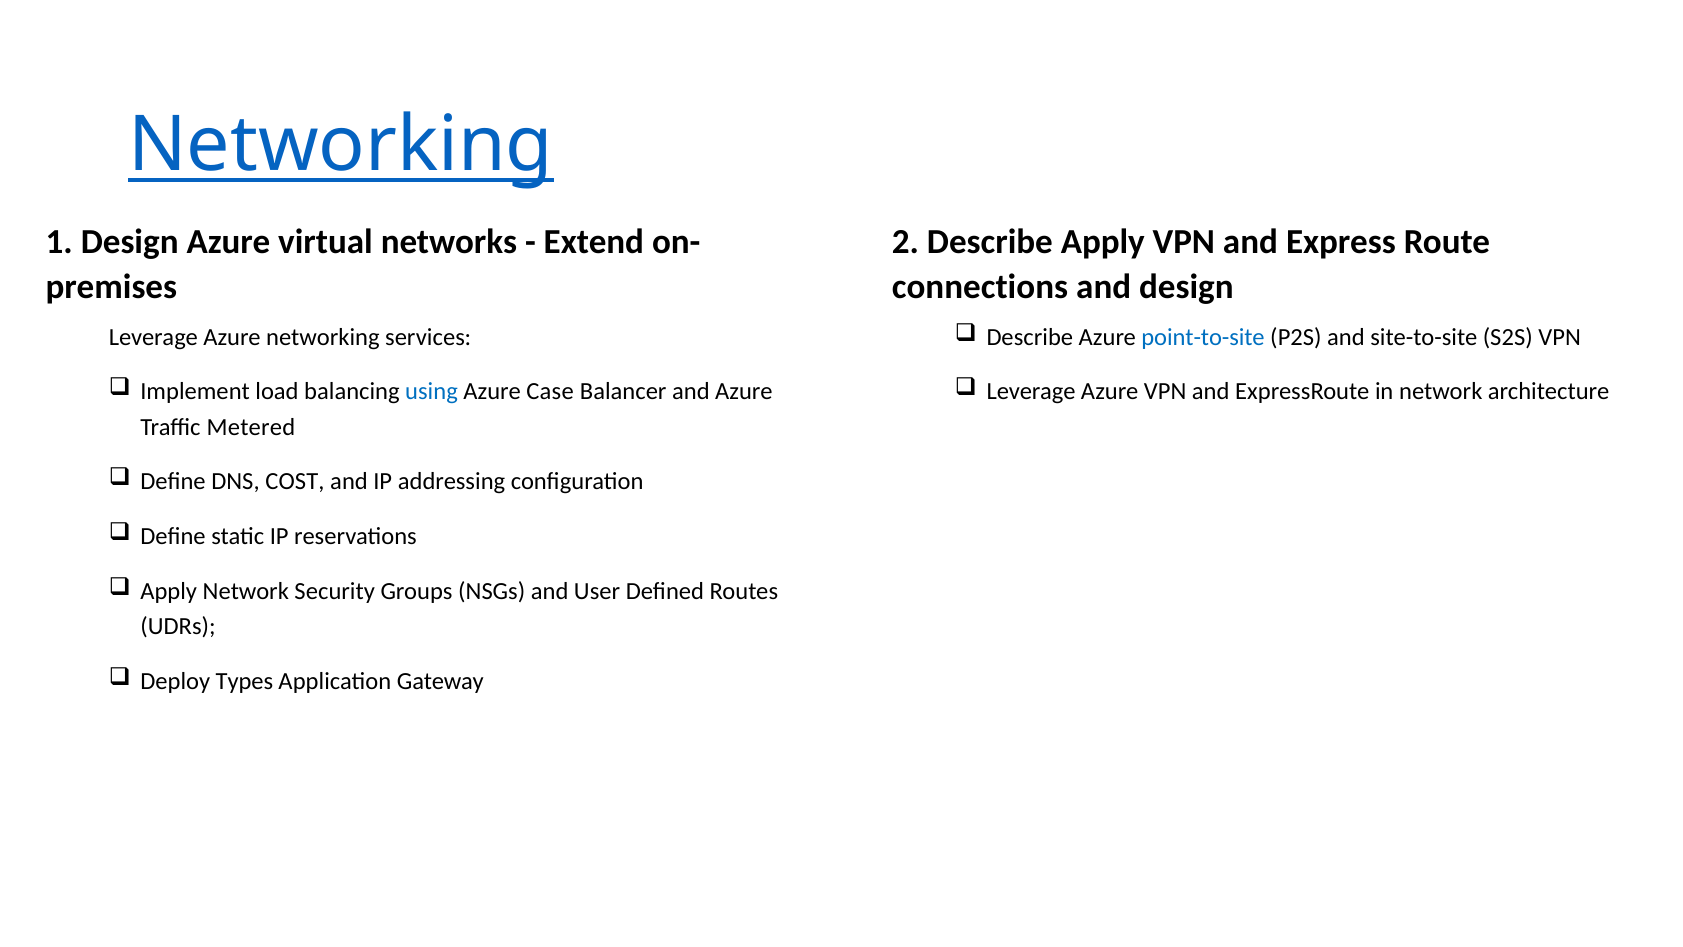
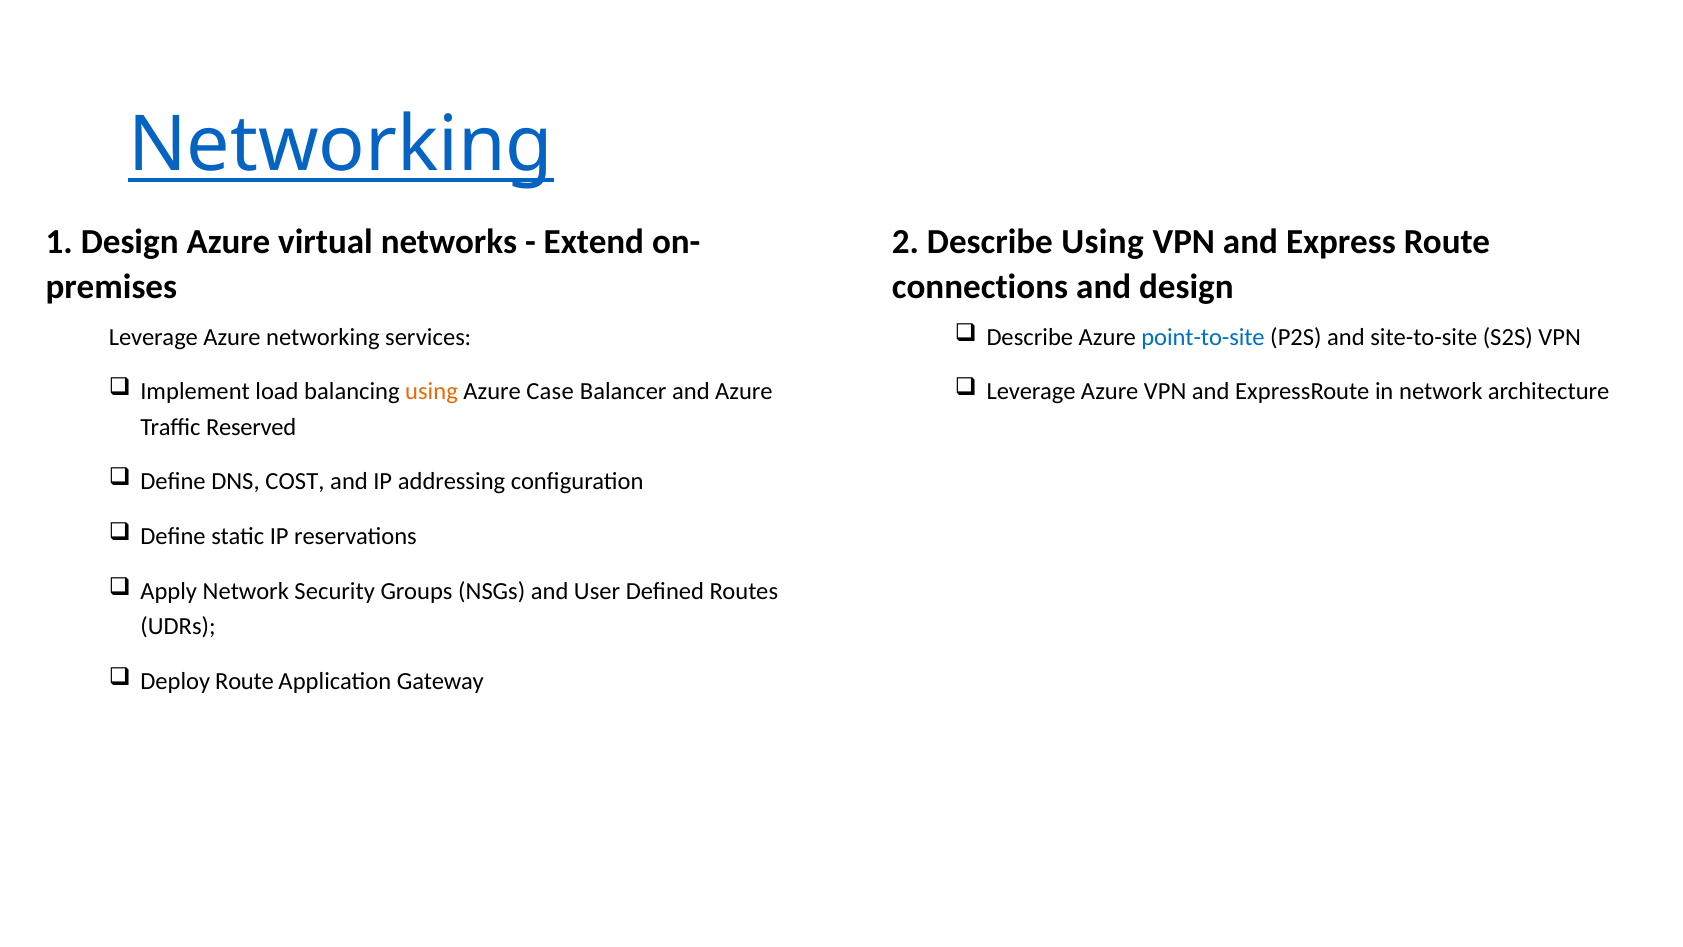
Describe Apply: Apply -> Using (1103, 242)
using colour: blue -> orange (432, 392)
Metered: Metered -> Reserved (251, 427)
Deploy Types: Types -> Route (244, 681)
